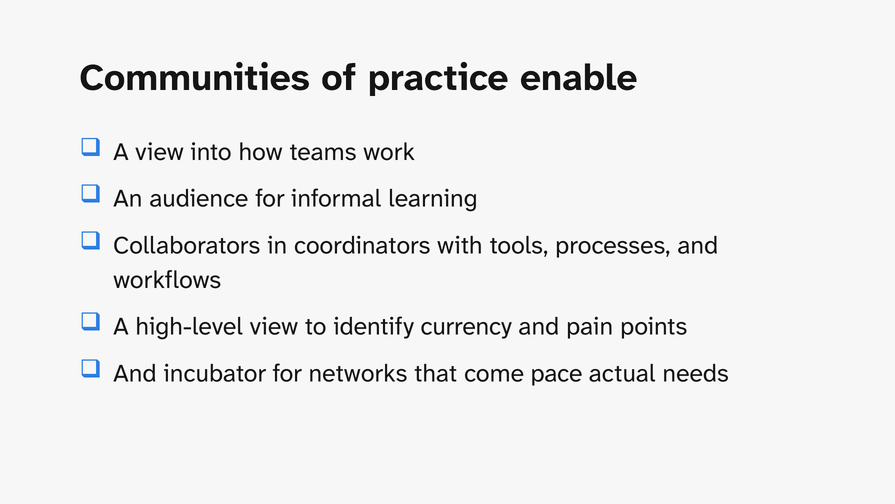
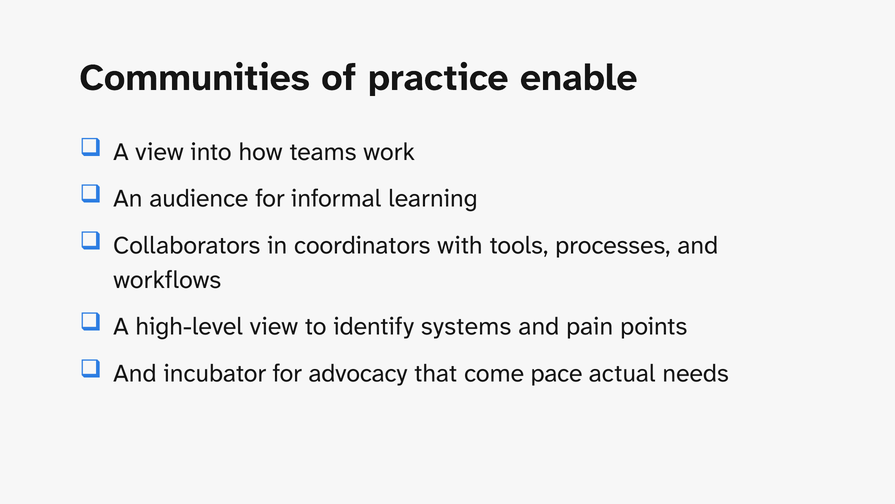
currency: currency -> systems (466, 326)
networks: networks -> advocacy (358, 373)
